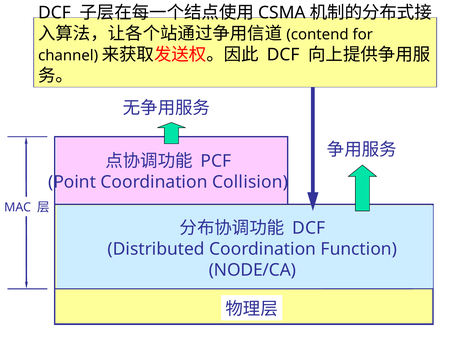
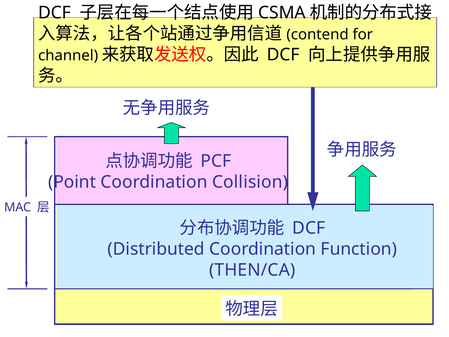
NODE/CA: NODE/CA -> THEN/CA (252, 270)
